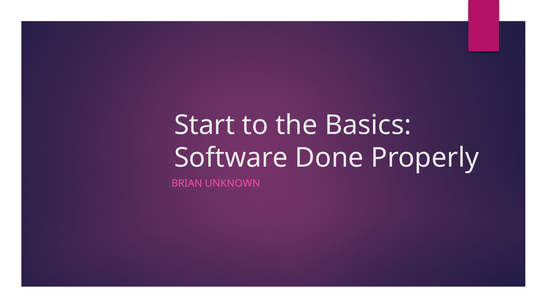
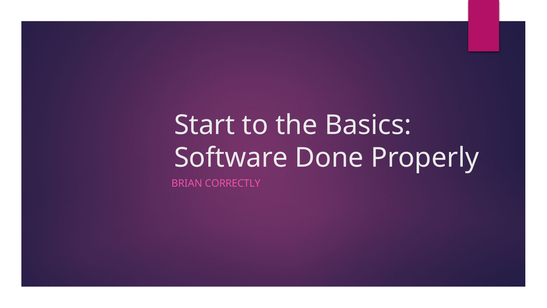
UNKNOWN: UNKNOWN -> CORRECTLY (233, 183)
